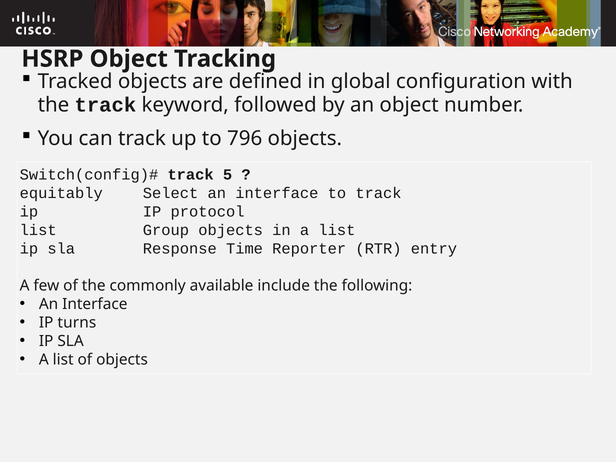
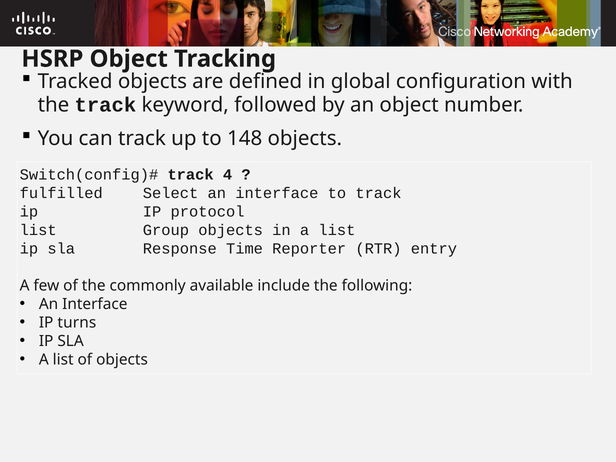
796: 796 -> 148 (245, 139)
5: 5 -> 4 (228, 175)
equitably: equitably -> fulfilled (61, 193)
